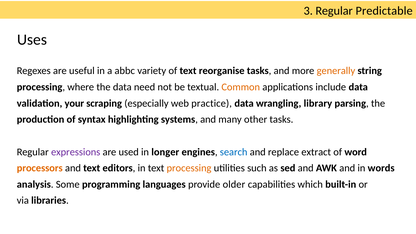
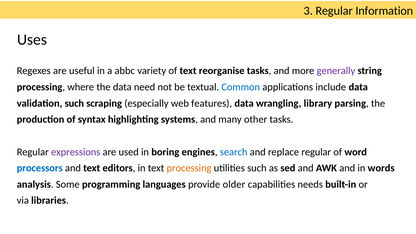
Predictable: Predictable -> Information (384, 11)
generally colour: orange -> purple (336, 71)
Common colour: orange -> blue (241, 87)
validation your: your -> such (74, 103)
practice: practice -> features (212, 103)
longer: longer -> boring (165, 152)
replace extract: extract -> regular (316, 152)
processors colour: orange -> blue (40, 168)
which: which -> needs (310, 184)
